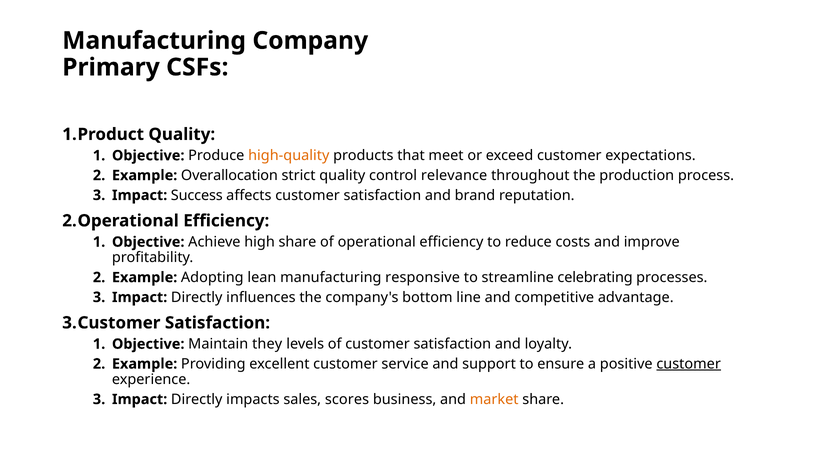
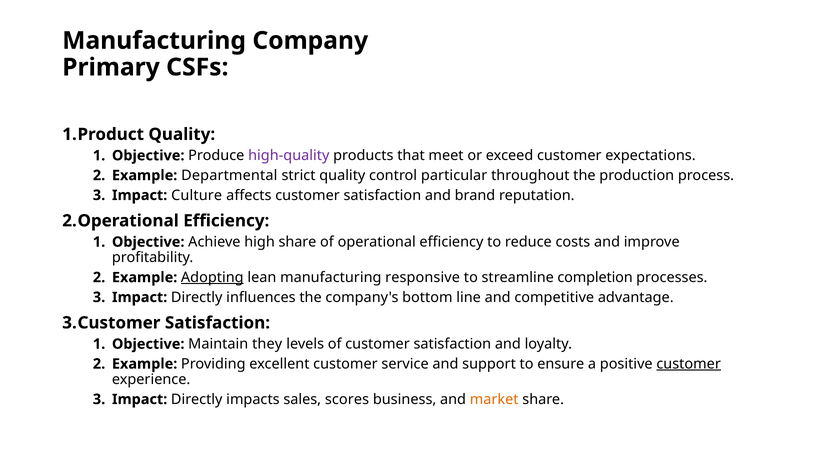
high-quality colour: orange -> purple (289, 156)
Overallocation: Overallocation -> Departmental (229, 175)
relevance: relevance -> particular (454, 175)
Success: Success -> Culture (197, 195)
Adopting underline: none -> present (212, 277)
celebrating: celebrating -> completion (595, 277)
